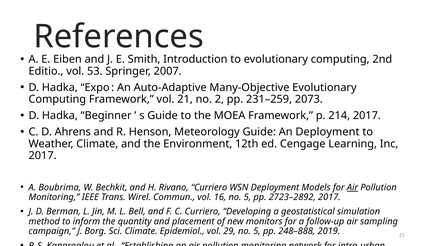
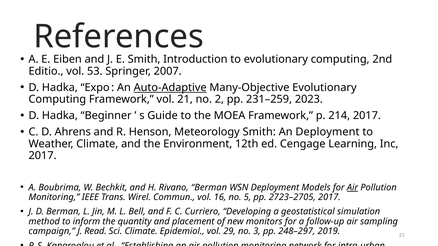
Auto-Adaptive underline: none -> present (170, 88)
2073: 2073 -> 2023 (309, 99)
Meteorology Guide: Guide -> Smith (259, 132)
Rivano Curriero: Curriero -> Berman (209, 188)
2723–2892: 2723–2892 -> 2723–2705 (292, 197)
Borg: Borg -> Read (95, 232)
29 no 5: 5 -> 3 (257, 232)
248–888: 248–888 -> 248–297 (297, 232)
